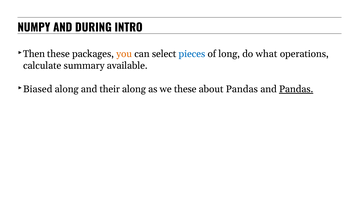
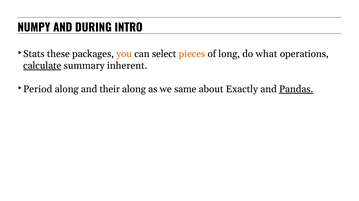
Then: Then -> Stats (34, 54)
pieces colour: blue -> orange (192, 54)
calculate underline: none -> present (42, 66)
available: available -> inherent (127, 66)
Biased: Biased -> Period (38, 89)
we these: these -> same (185, 89)
about Pandas: Pandas -> Exactly (242, 89)
